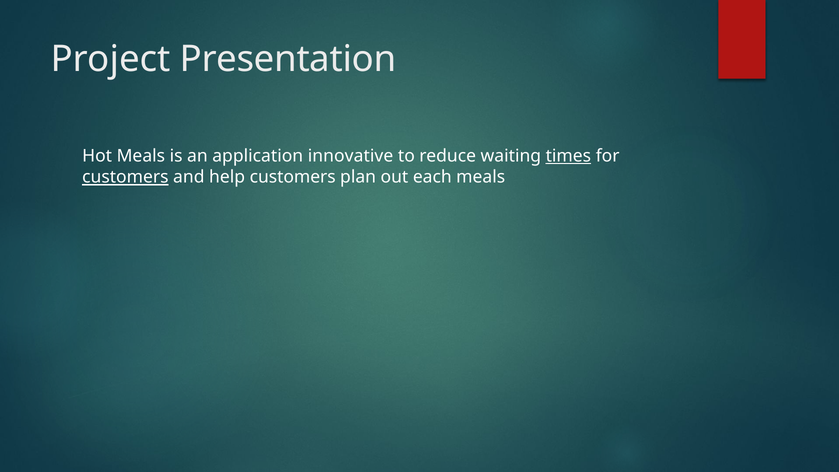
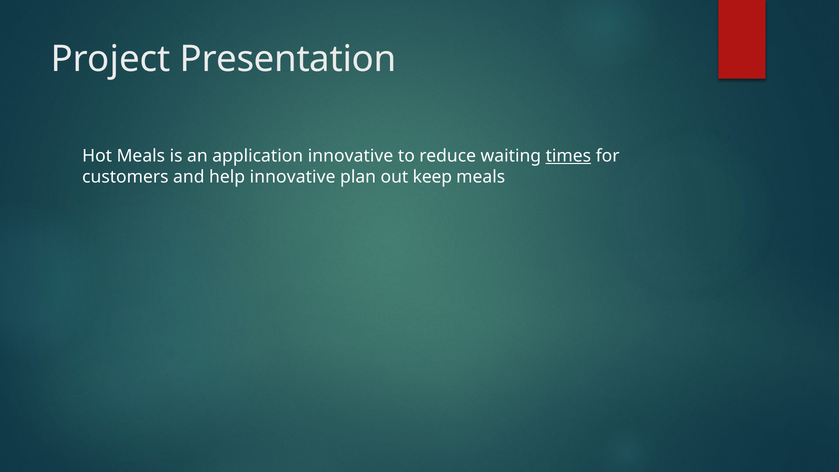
customers underline: present -> none (125, 177)
help customers: customers -> innovative (293, 177)
each: each -> keep (432, 177)
